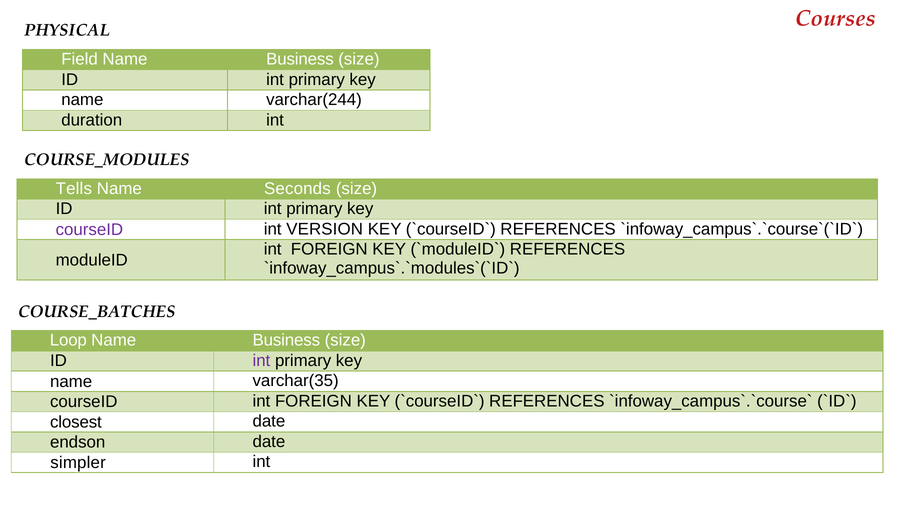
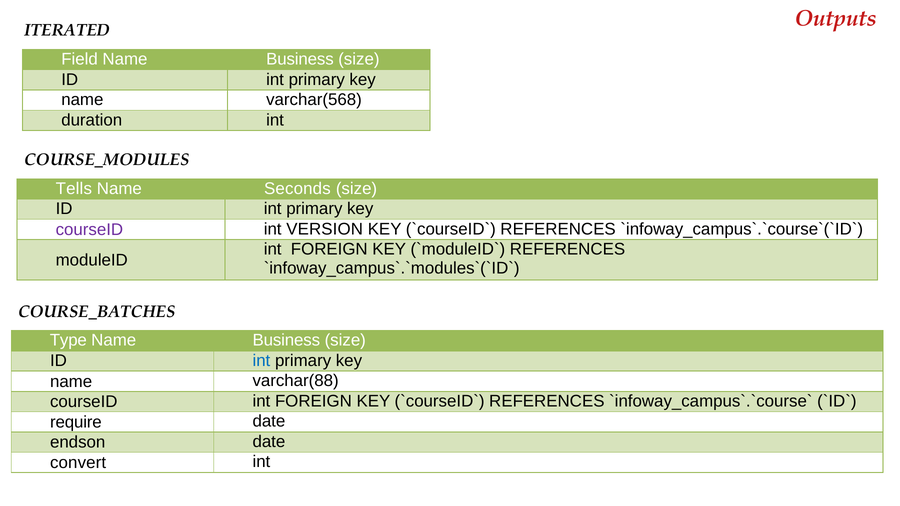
Courses: Courses -> Outputs (836, 18)
PHYSICAL: PHYSICAL -> ITERATED (67, 30)
varchar(244: varchar(244 -> varchar(568 (314, 100)
Loop: Loop -> Type (68, 341)
int colour: purple -> blue (261, 361)
varchar(35: varchar(35 -> varchar(88 (296, 381)
closest: closest -> require (76, 422)
simpler: simpler -> convert (78, 463)
